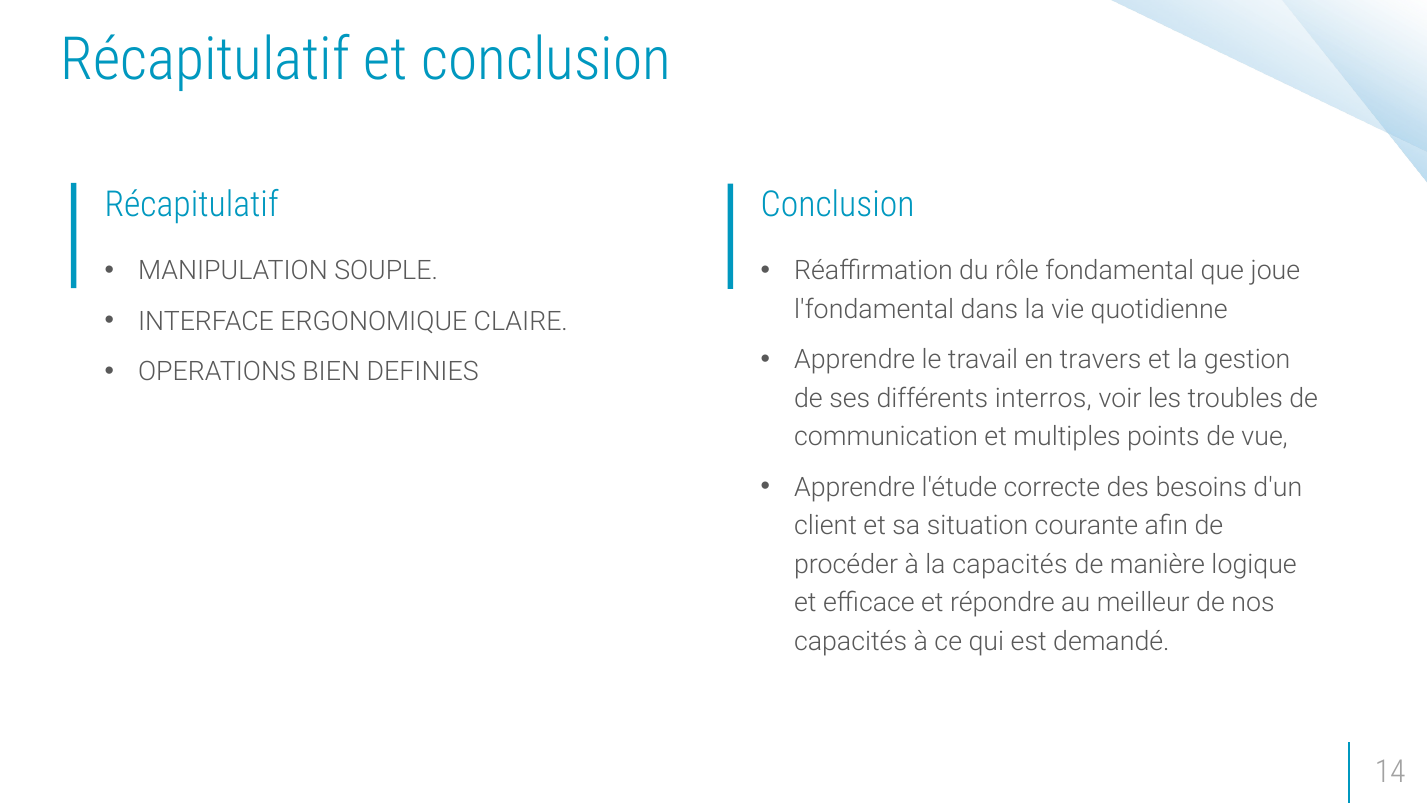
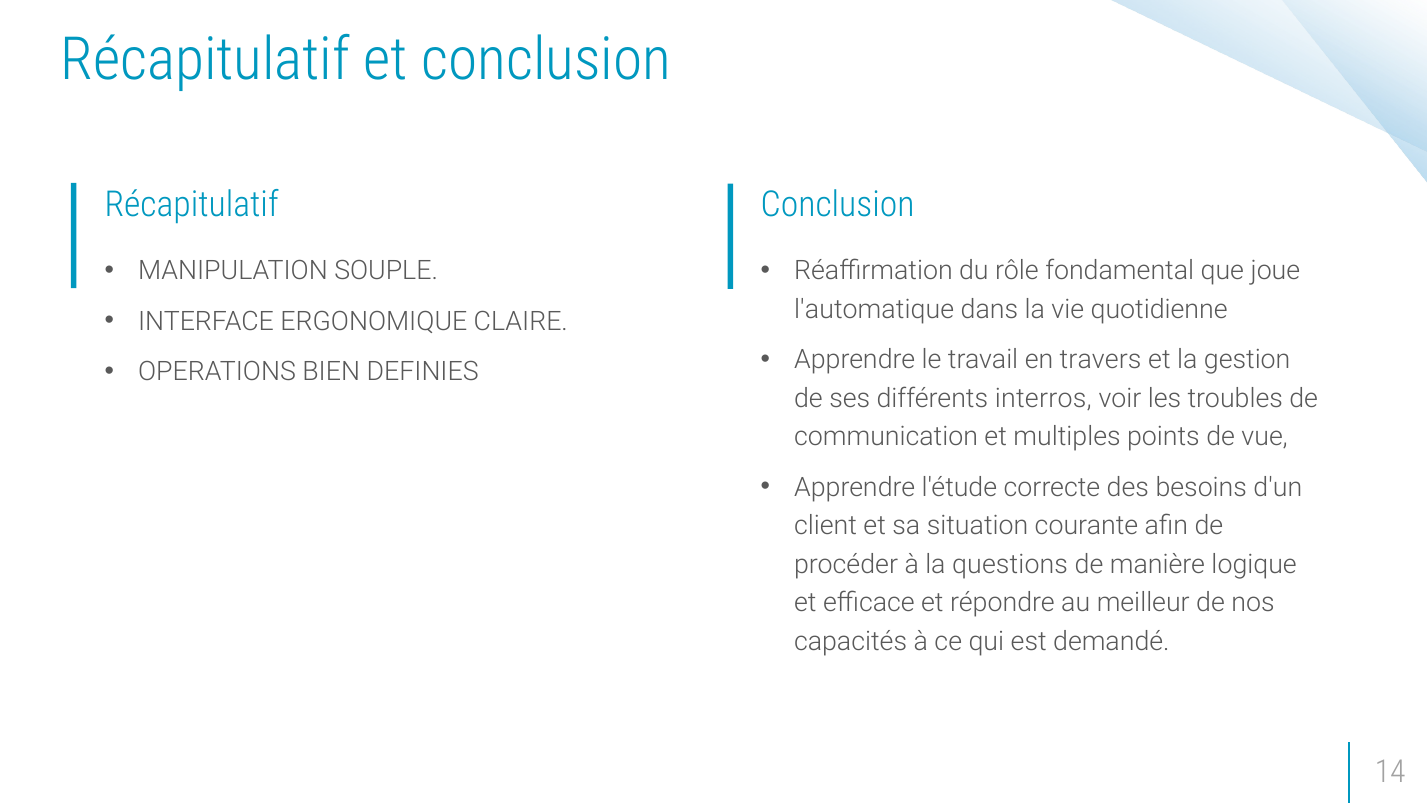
l'fondamental: l'fondamental -> l'automatique (874, 309)
la capacités: capacités -> questions (1010, 564)
